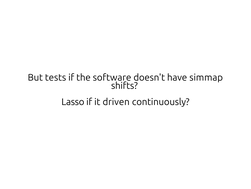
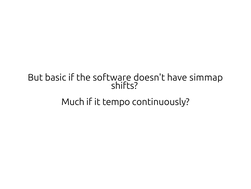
tests: tests -> basic (56, 77)
Lasso: Lasso -> Much (73, 102)
driven: driven -> tempo (116, 102)
